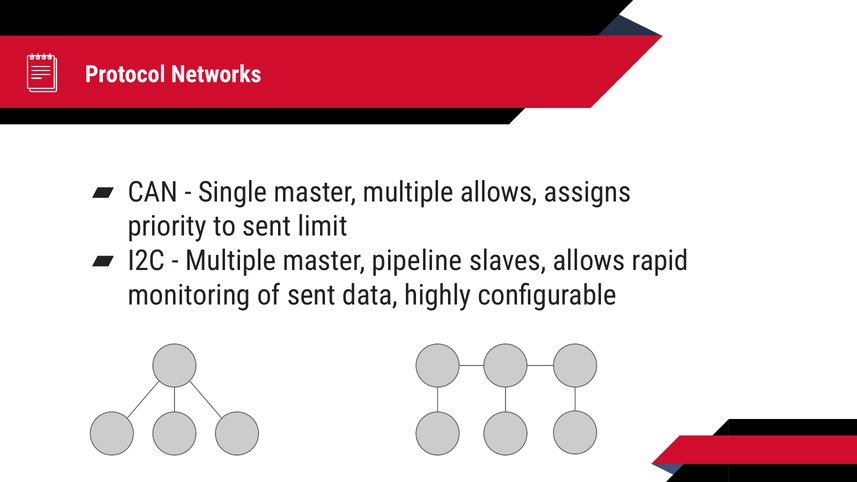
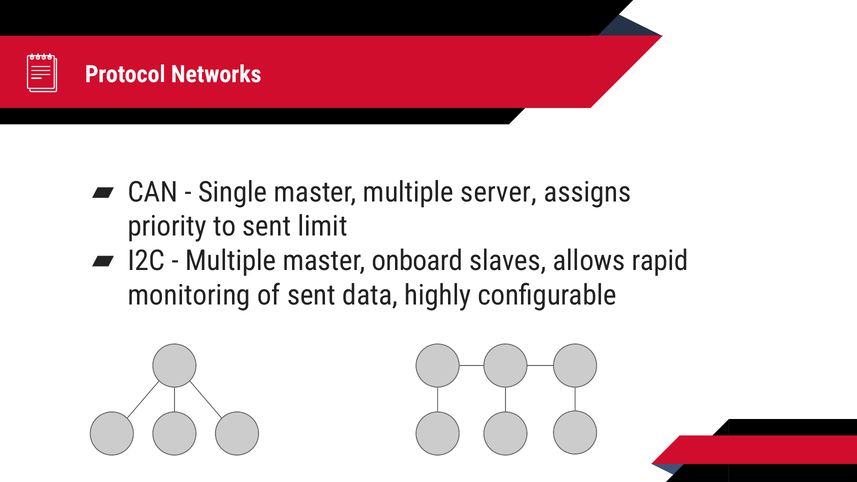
multiple allows: allows -> server (499, 192)
pipeline: pipeline -> onboard (417, 261)
